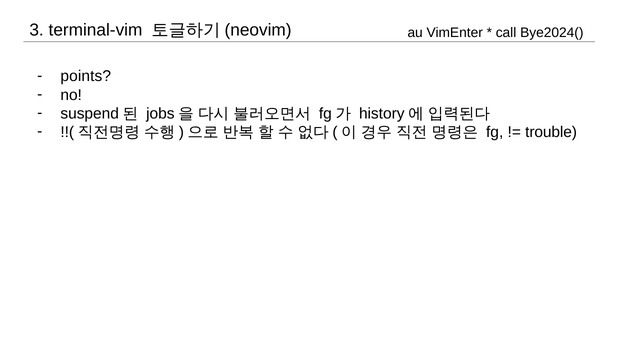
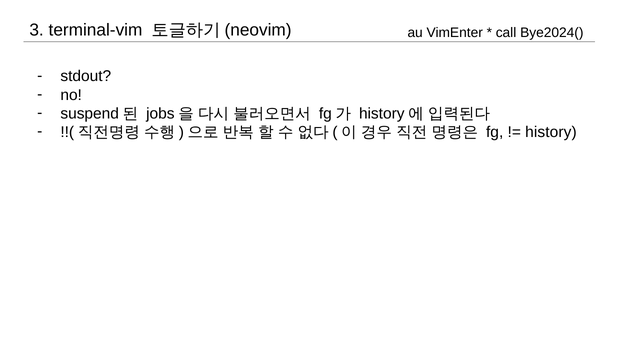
points: points -> stdout (86, 76)
trouble: trouble -> history (551, 132)
